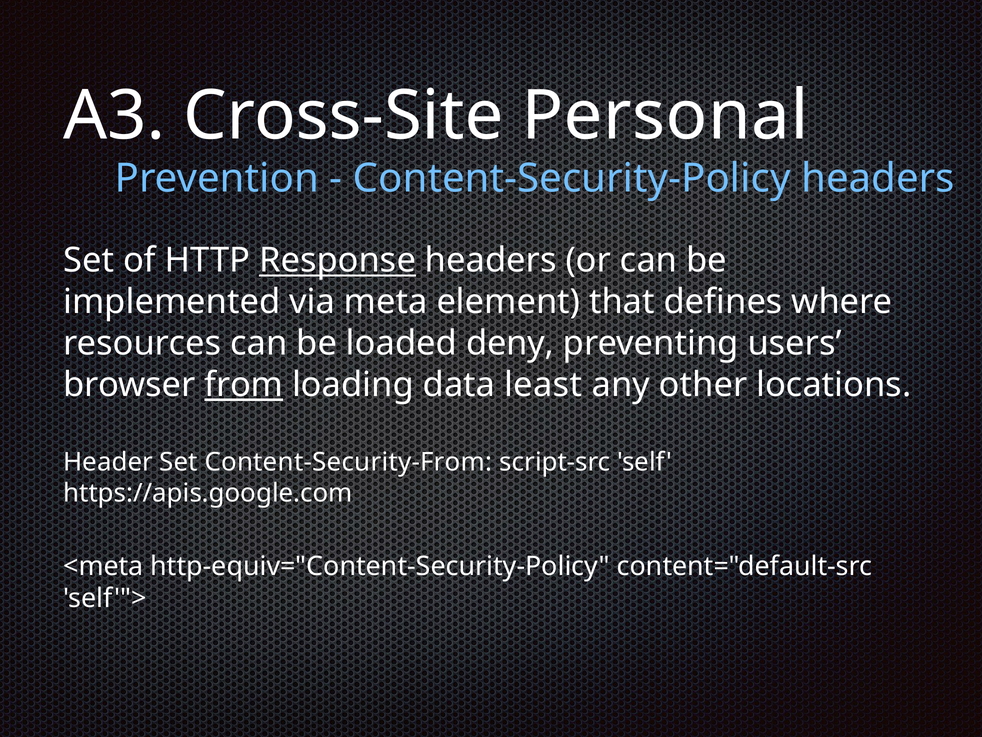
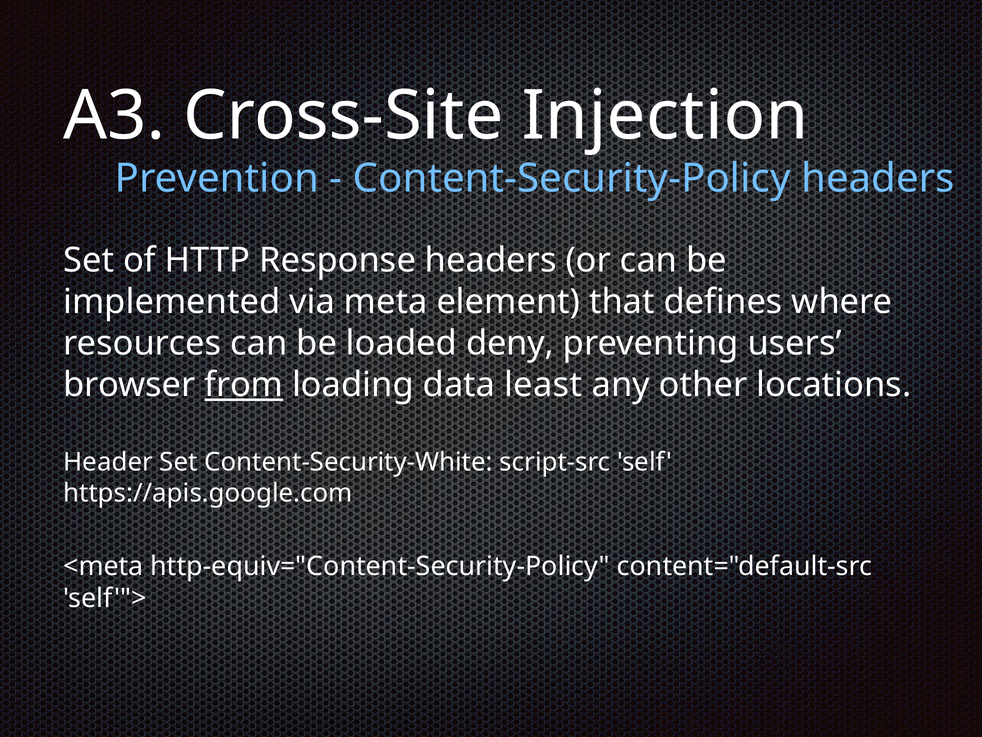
Personal: Personal -> Injection (665, 116)
Response underline: present -> none (338, 260)
Content-Security-From: Content-Security-From -> Content-Security-White (349, 462)
